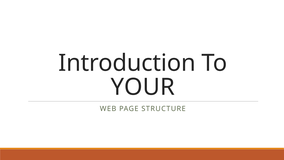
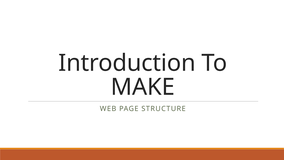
YOUR: YOUR -> MAKE (143, 87)
